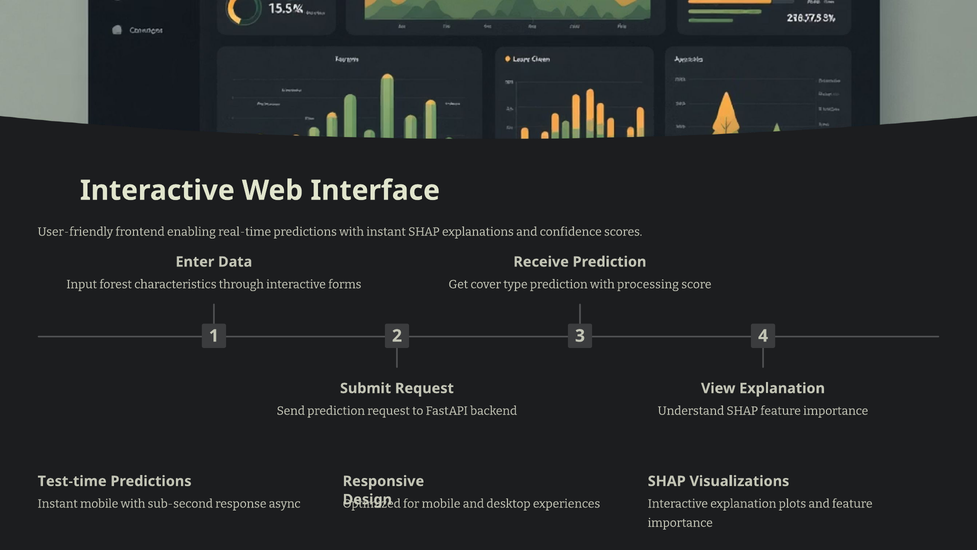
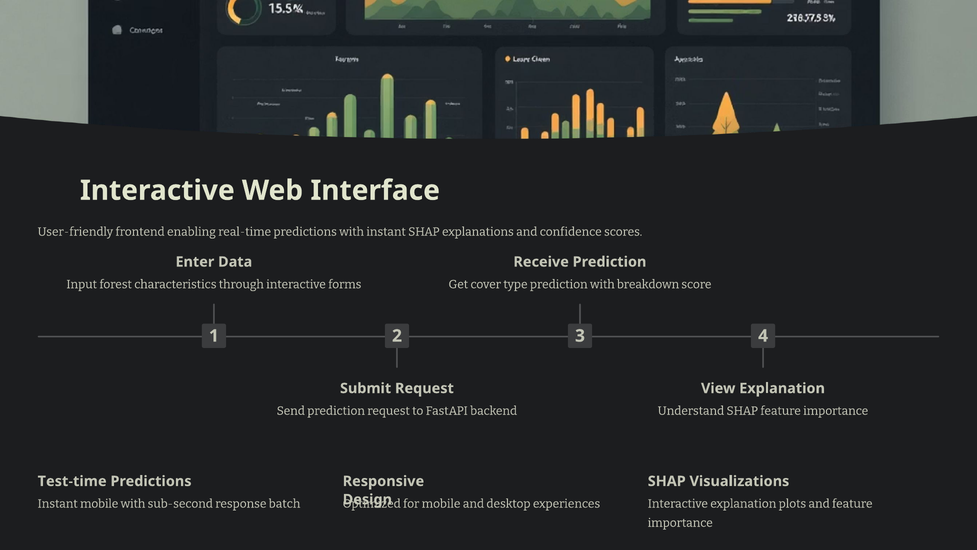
processing: processing -> breakdown (648, 284)
async: async -> batch (285, 503)
